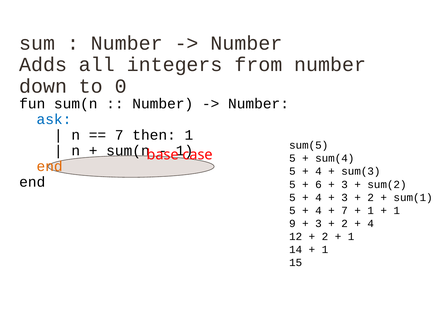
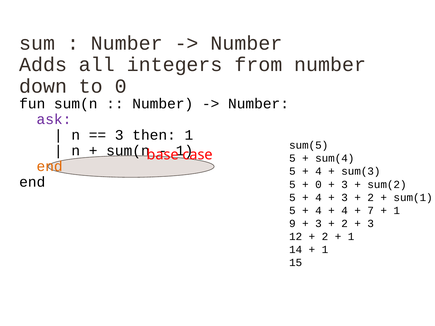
ask colour: blue -> purple (54, 119)
7: 7 -> 3 (119, 135)
6: 6 -> 0 (318, 185)
7: 7 -> 4 (345, 211)
1: 1 -> 7 (371, 211)
4: 4 -> 3 (371, 224)
